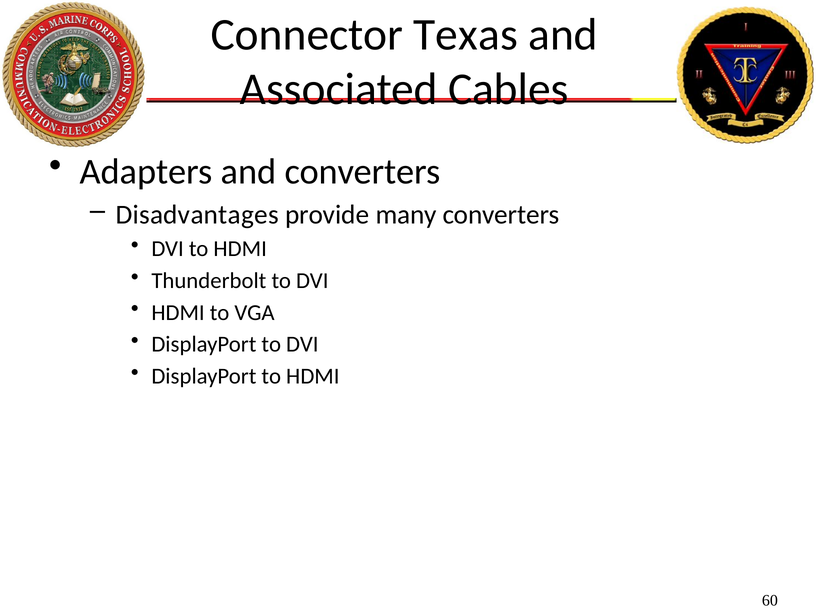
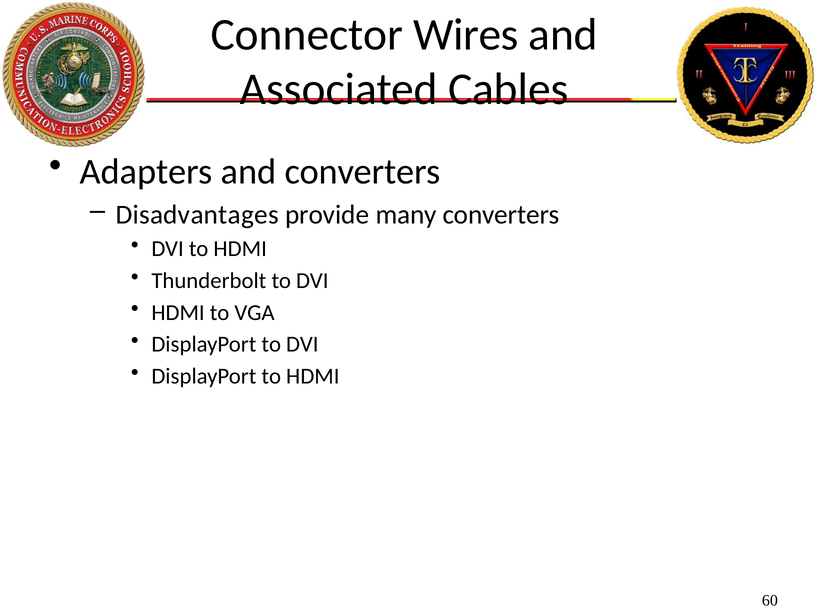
Texas: Texas -> Wires (466, 35)
